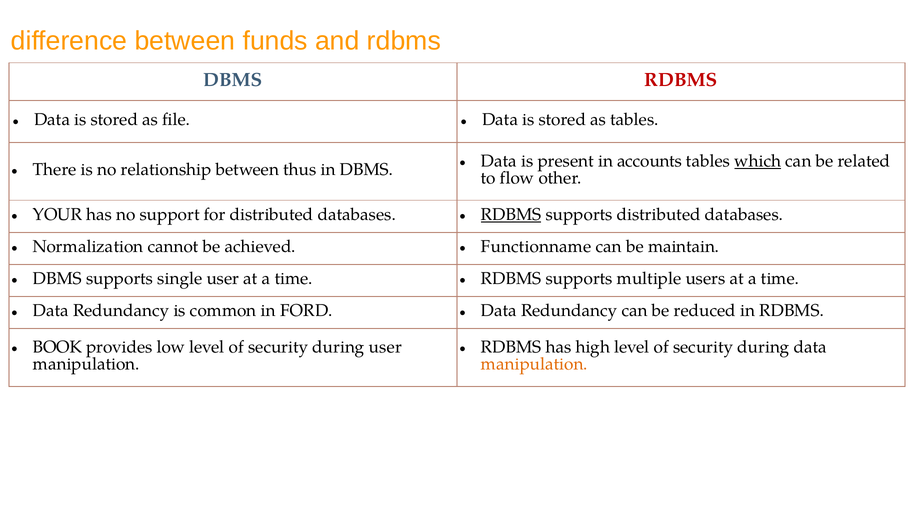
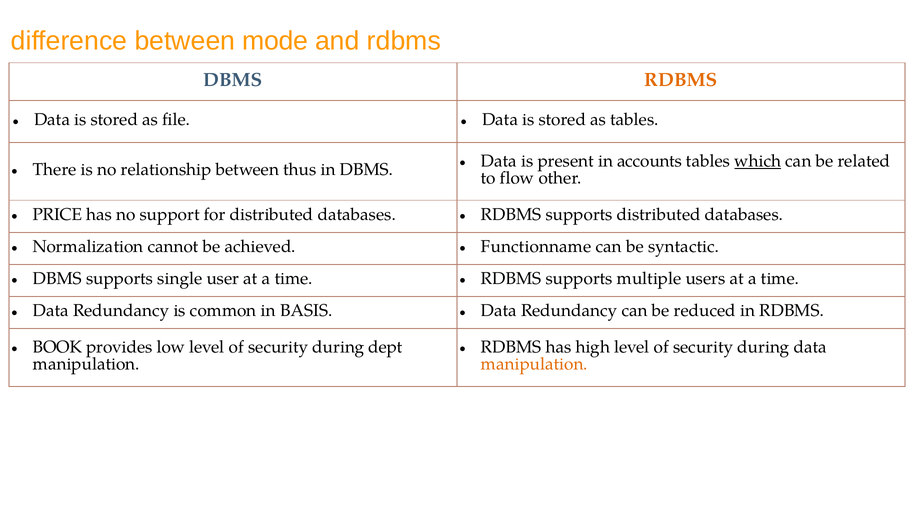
funds: funds -> mode (275, 41)
RDBMS colour: red -> orange (681, 80)
YOUR: YOUR -> PRICE (57, 215)
RDBMS underline: present -> none (511, 215)
maintain: maintain -> syntactic (684, 247)
FORD: FORD -> BASIS (306, 311)
during user: user -> dept (385, 347)
